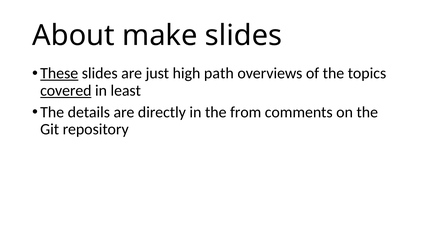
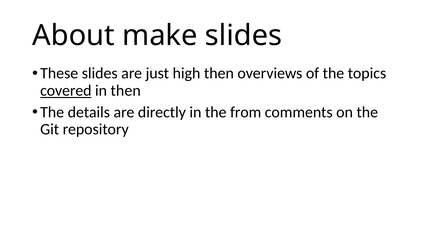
These underline: present -> none (59, 73)
high path: path -> then (219, 73)
in least: least -> then (126, 91)
